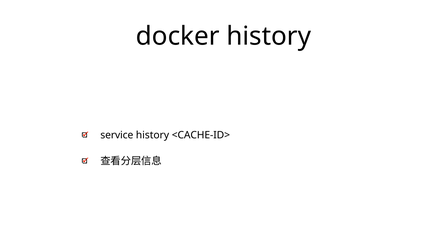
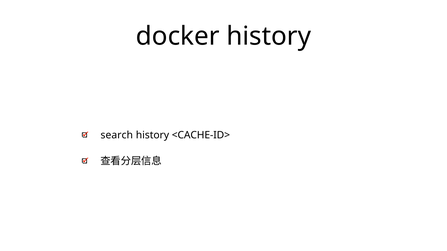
service: service -> search (117, 136)
